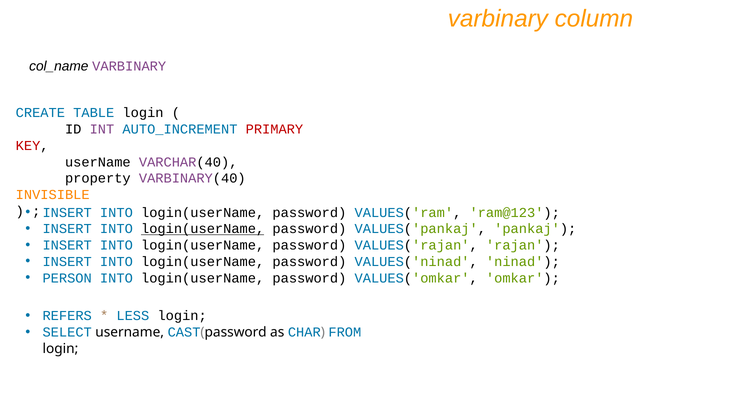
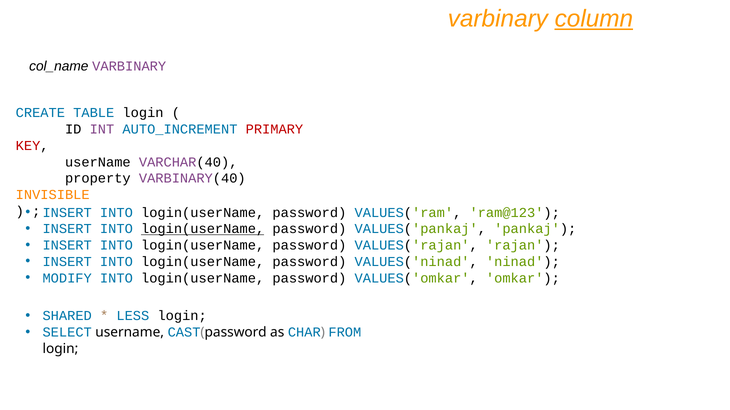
column underline: none -> present (594, 19)
PERSON: PERSON -> MODIFY (67, 279)
REFERS: REFERS -> SHARED (67, 316)
